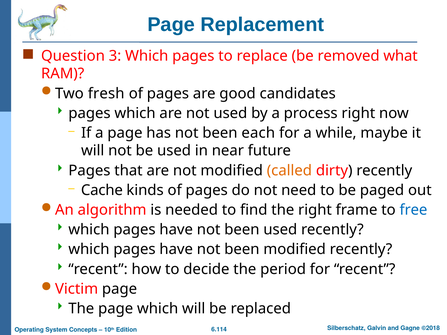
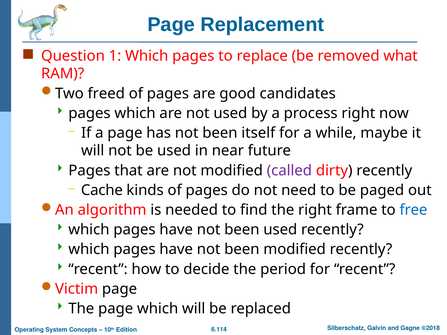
3: 3 -> 1 (115, 56)
fresh: fresh -> freed (106, 93)
each: each -> itself (258, 133)
called colour: orange -> purple (289, 171)
